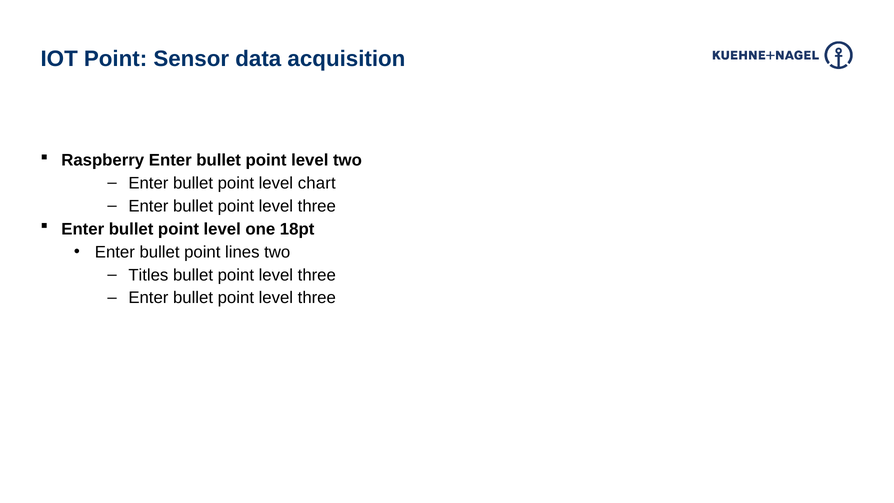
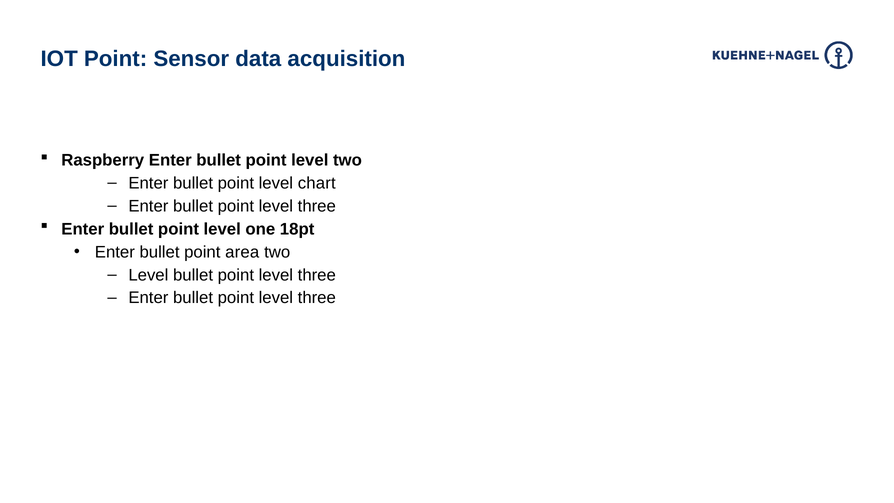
lines: lines -> area (242, 252)
Titles: Titles -> Level (148, 275)
